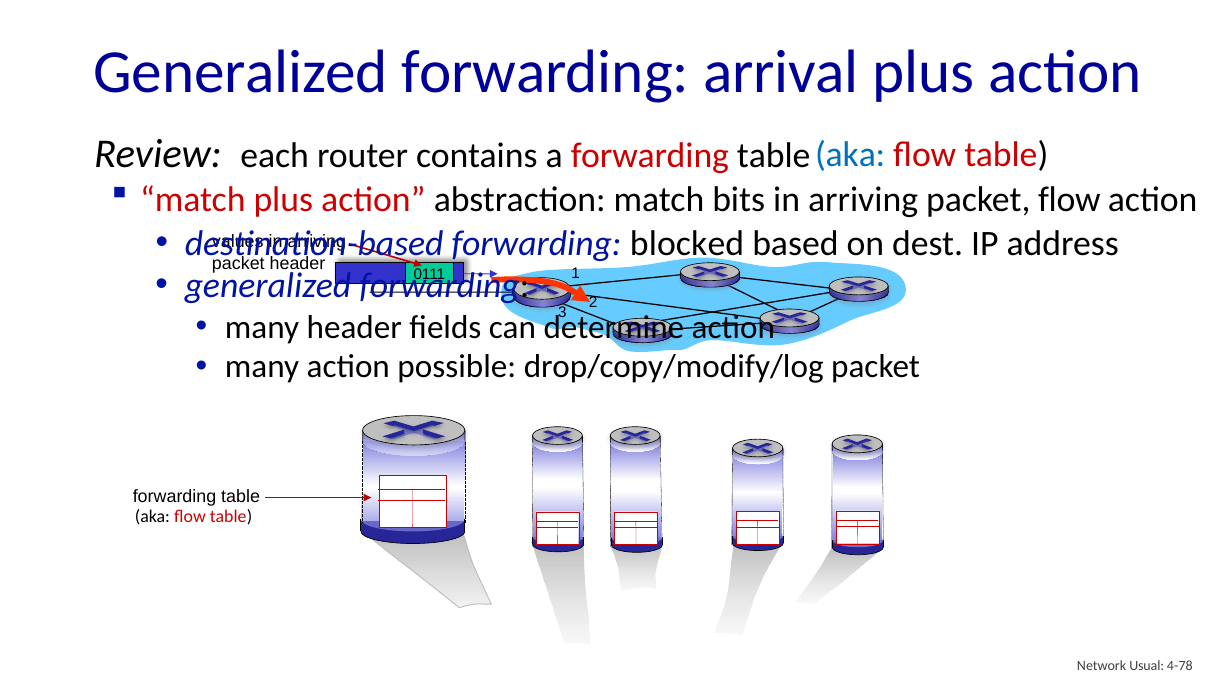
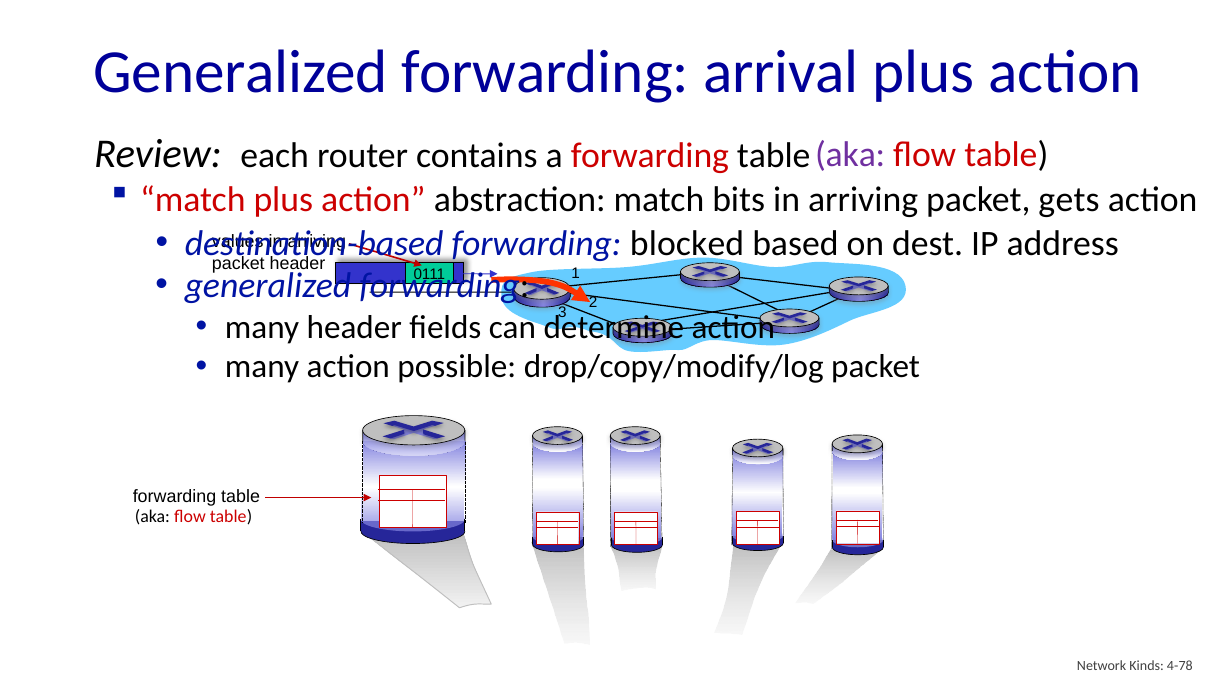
aka colour: blue -> purple (850, 155)
packet flow: flow -> gets (1069, 200)
Usual: Usual -> Kinds (1147, 666)
